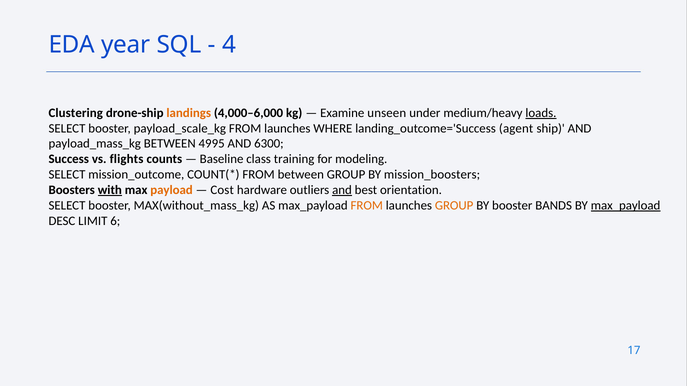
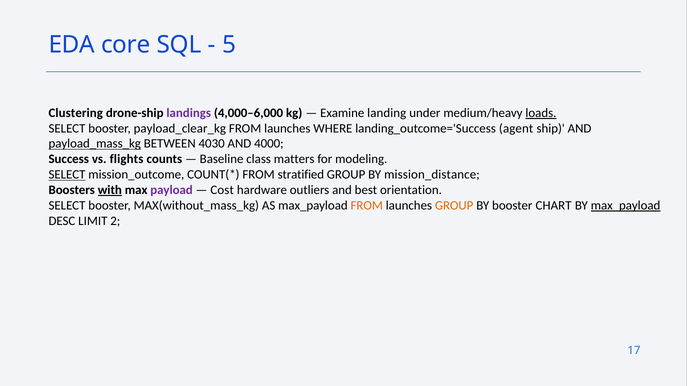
year: year -> core (126, 45)
4: 4 -> 5 (229, 45)
landings colour: orange -> purple (189, 113)
unseen: unseen -> landing (387, 113)
payload_scale_kg: payload_scale_kg -> payload_clear_kg (180, 128)
payload_mass_kg underline: none -> present (95, 144)
4995: 4995 -> 4030 (212, 144)
6300: 6300 -> 4000 (269, 144)
training: training -> matters (294, 159)
SELECT underline: none -> present (67, 175)
FROM between: between -> stratified (301, 175)
mission_boosters: mission_boosters -> mission_distance (432, 175)
payload colour: orange -> purple (172, 190)
and underline: present -> none (342, 190)
BANDS: BANDS -> CHART (554, 206)
6: 6 -> 2 (115, 221)
